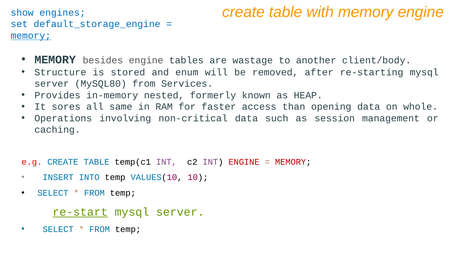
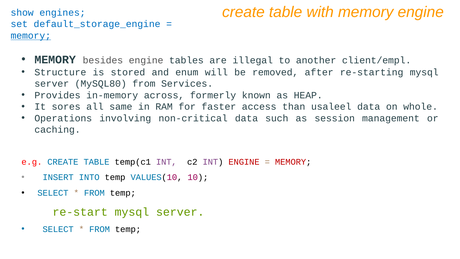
wastage: wastage -> illegal (253, 60)
client/body: client/body -> client/empl (377, 60)
nested: nested -> across (164, 95)
opening: opening -> usaleel (331, 107)
re-start underline: present -> none (80, 212)
